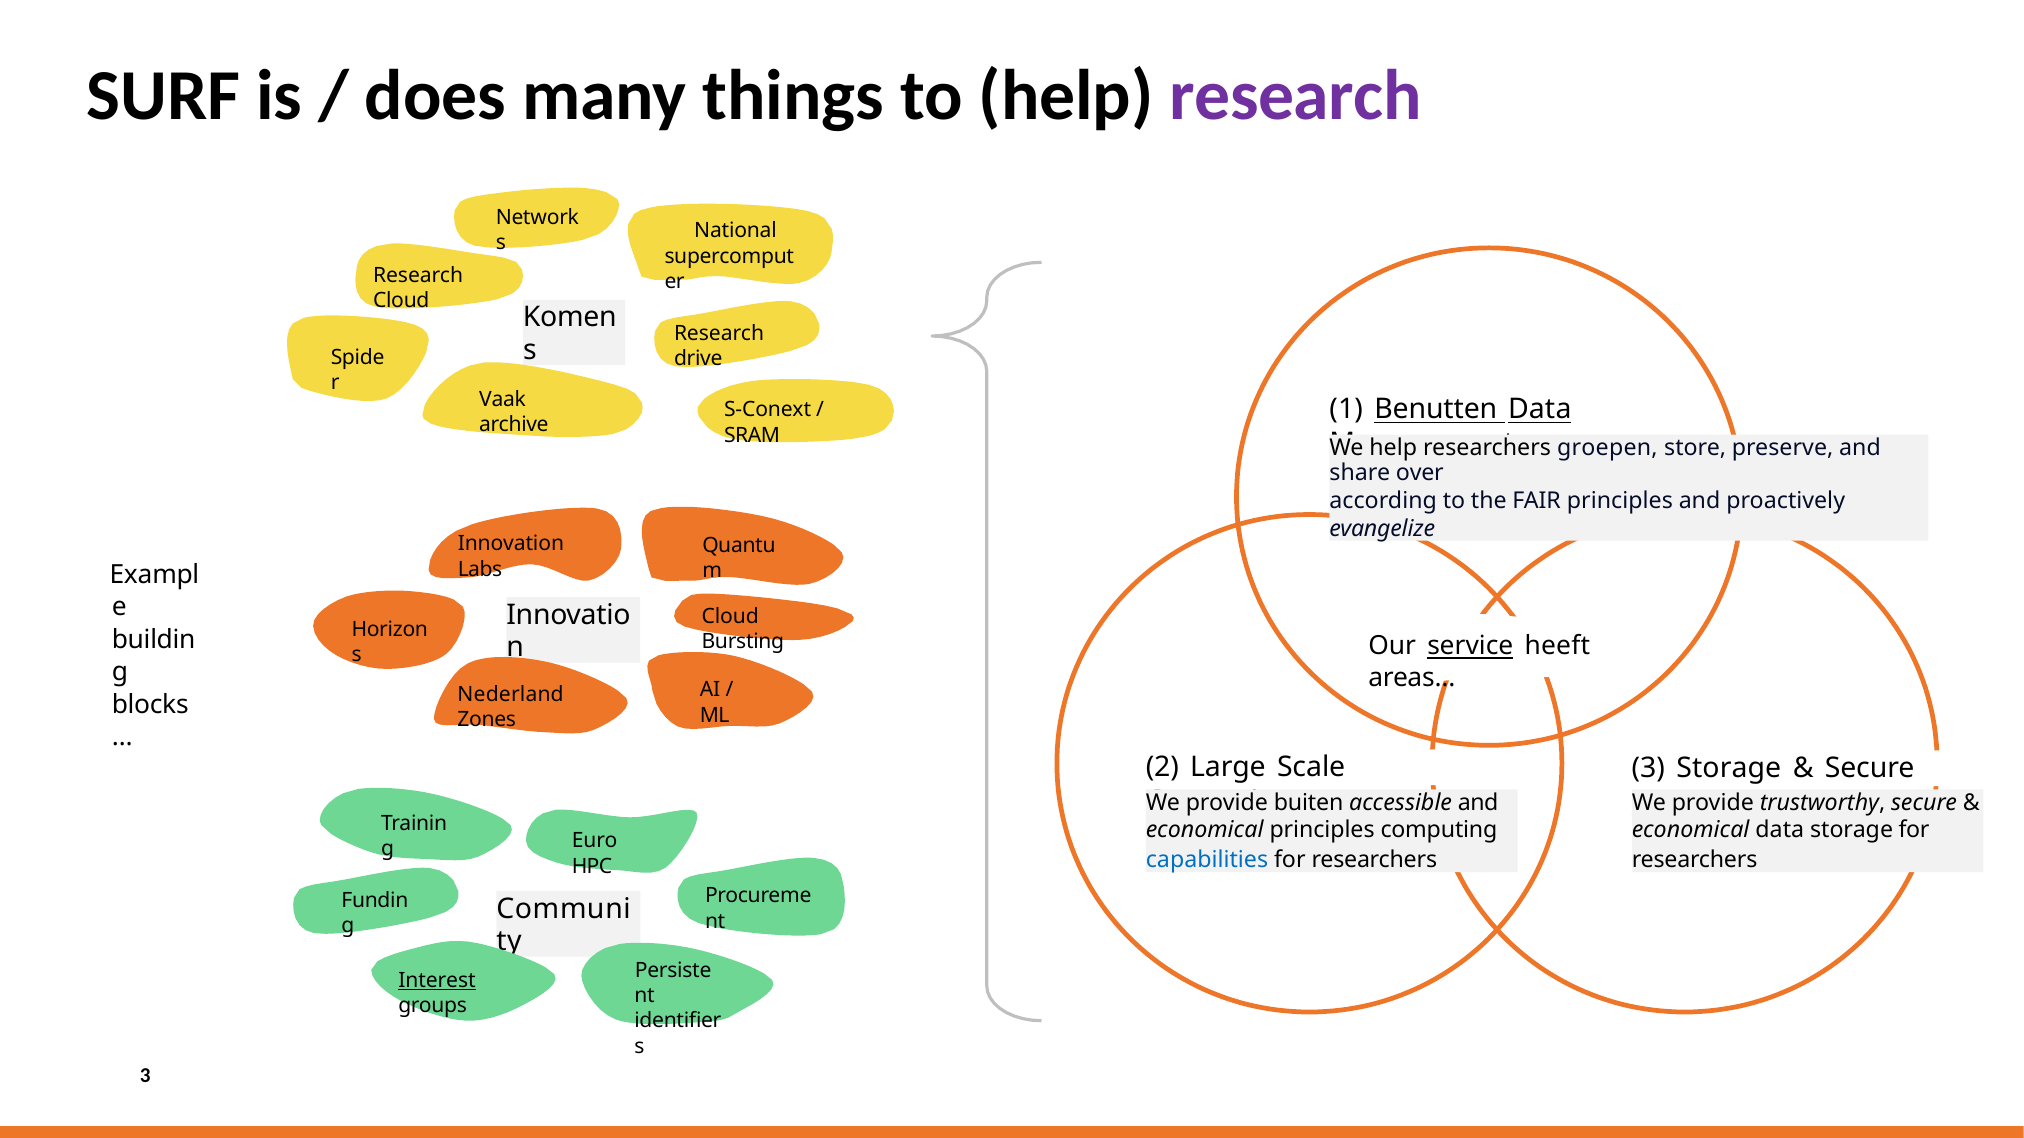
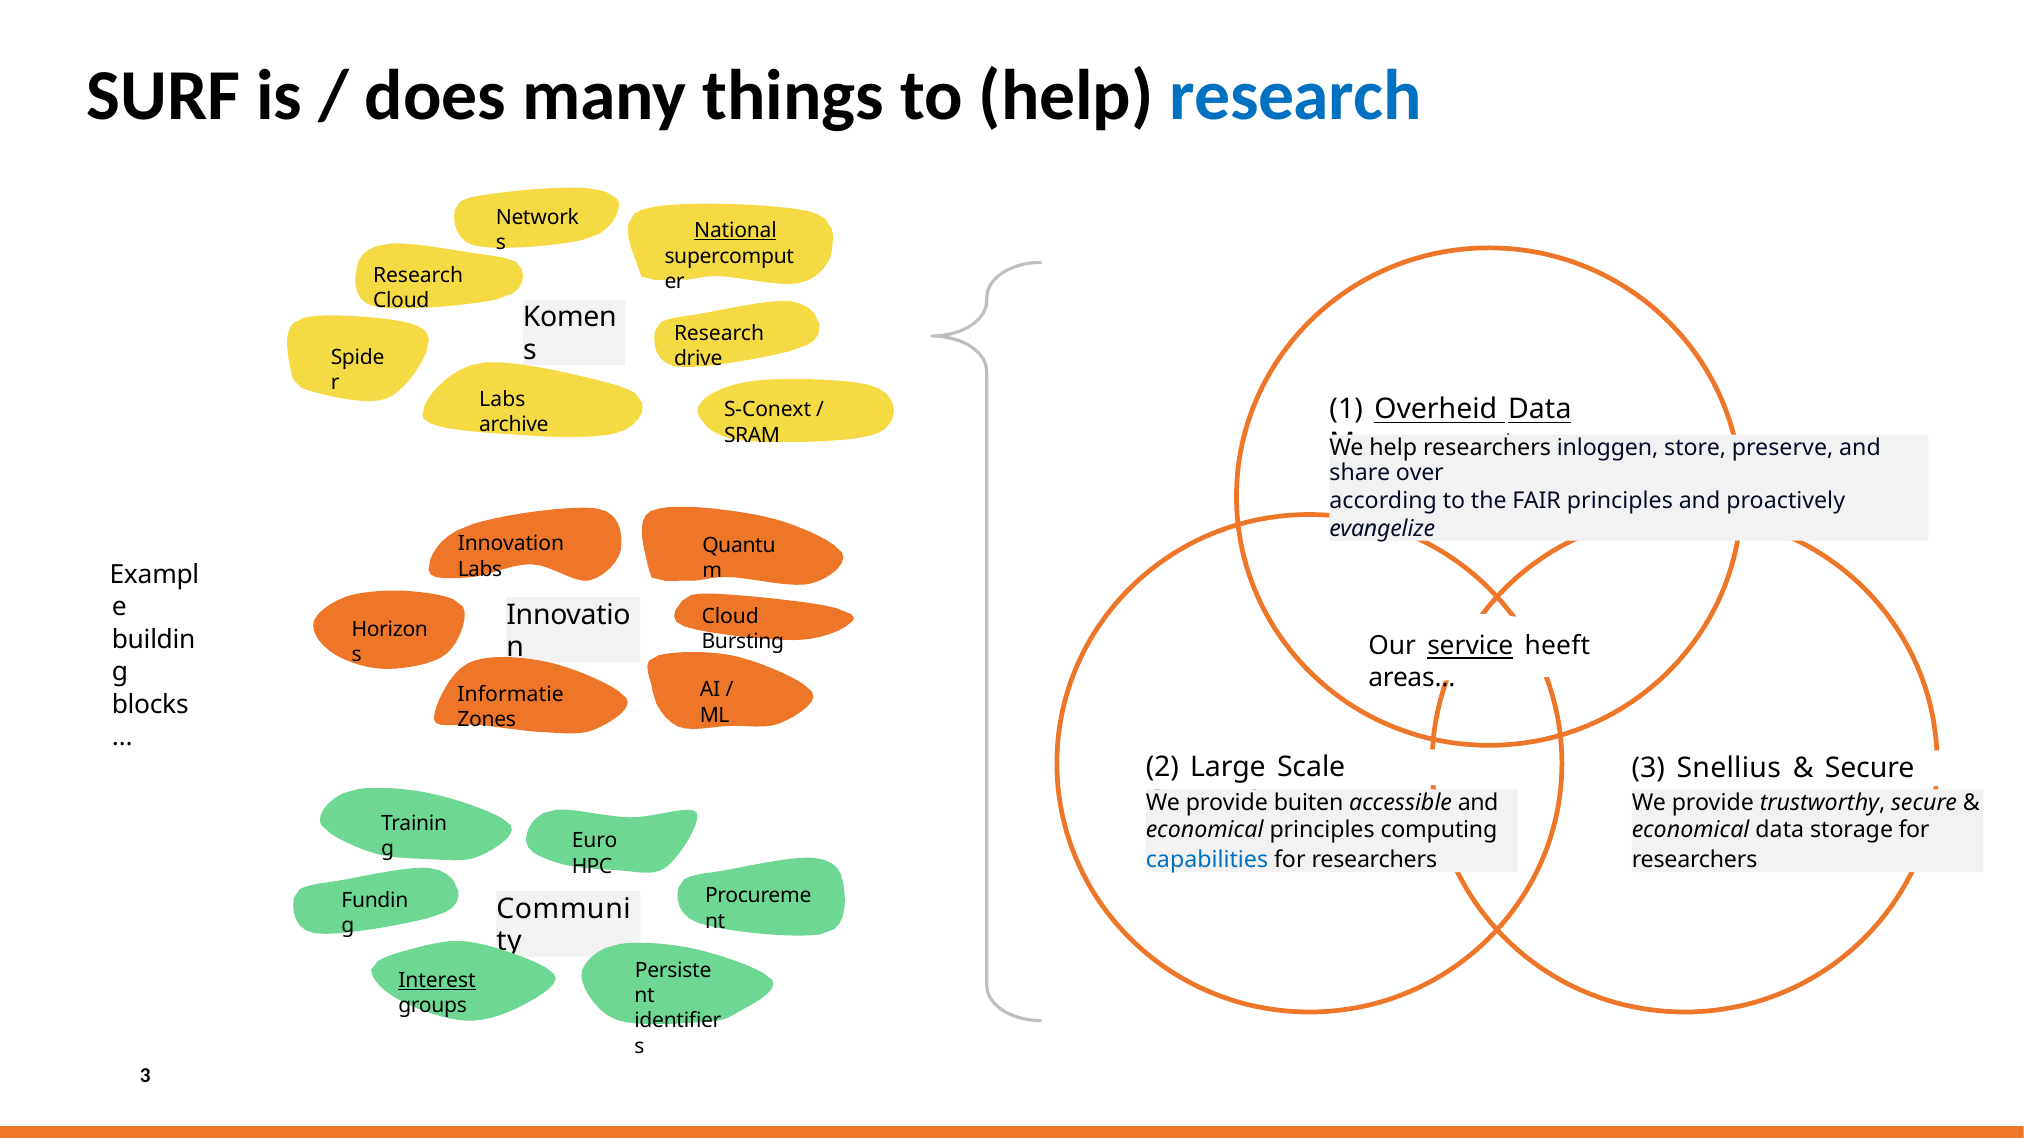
research colour: purple -> blue (1296, 96)
National underline: none -> present (735, 231)
Vaak: Vaak -> Labs (502, 399)
Benutten: Benutten -> Overheid (1436, 409)
groepen: groepen -> inloggen (1608, 448)
Nederland: Nederland -> Informatie (511, 695)
3 Storage: Storage -> Snellius (1729, 768)
